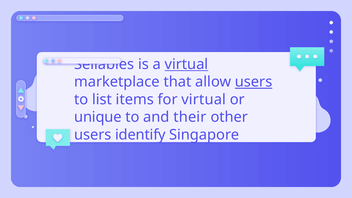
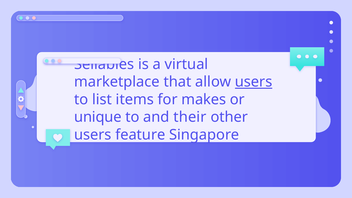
virtual underline: present -> none (186, 64)
for virtual: virtual -> makes (204, 100)
identify: identify -> feature (140, 135)
